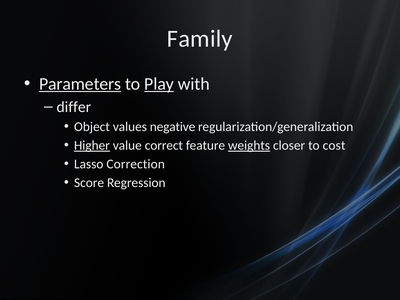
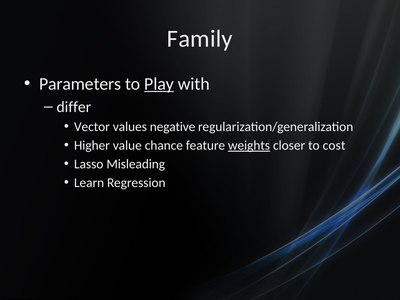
Parameters underline: present -> none (80, 84)
Object: Object -> Vector (92, 127)
Higher underline: present -> none (92, 145)
correct: correct -> chance (164, 145)
Correction: Correction -> Misleading (136, 164)
Score: Score -> Learn (89, 183)
